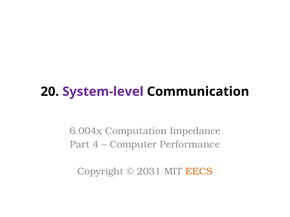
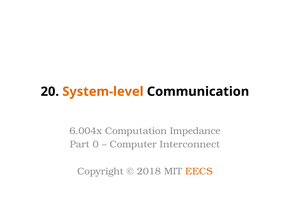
System-level colour: purple -> orange (103, 92)
4: 4 -> 0 (96, 145)
Performance: Performance -> Interconnect (190, 145)
2031: 2031 -> 2018 (149, 172)
